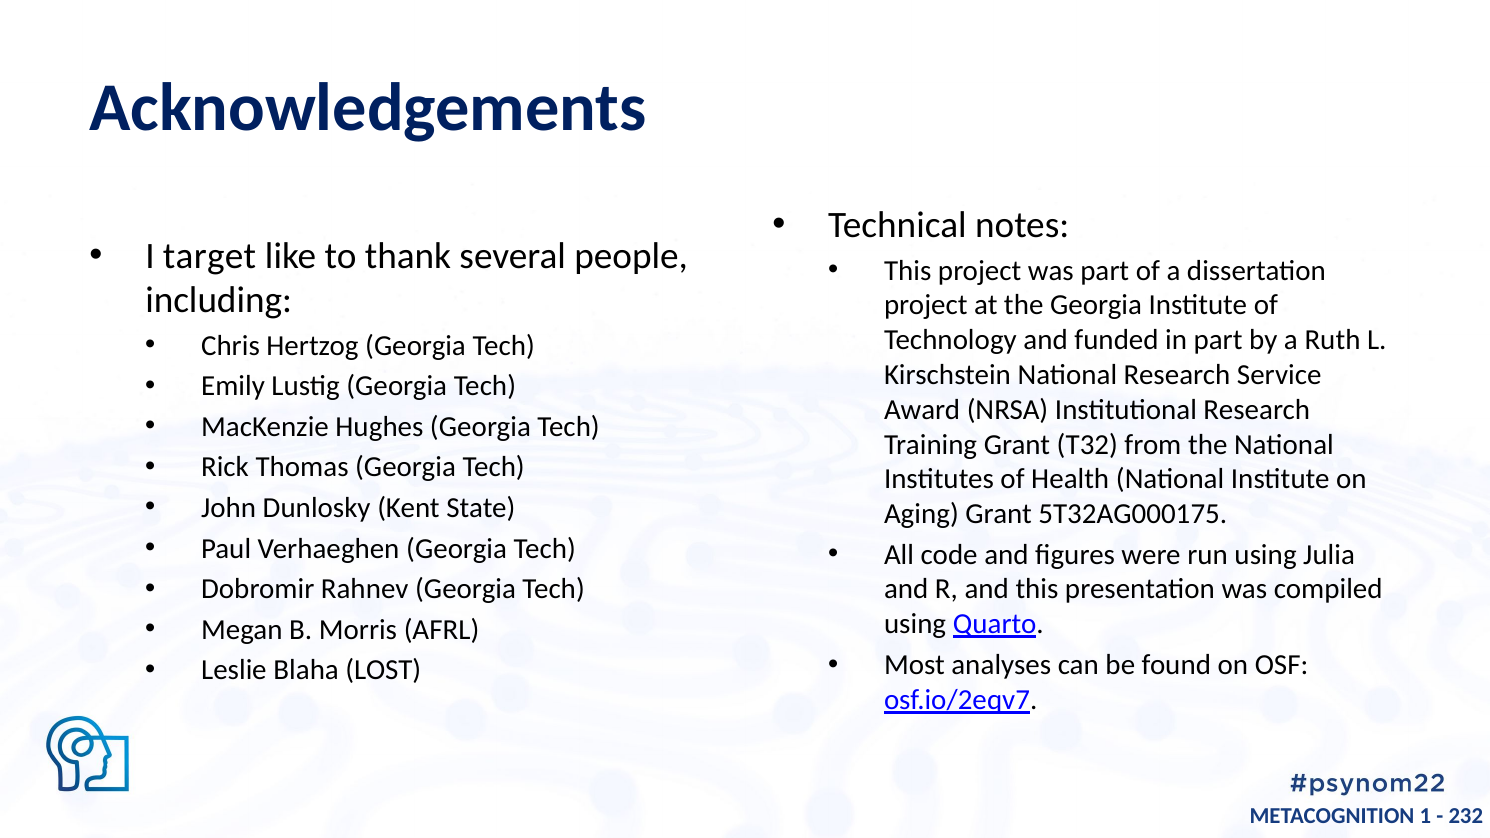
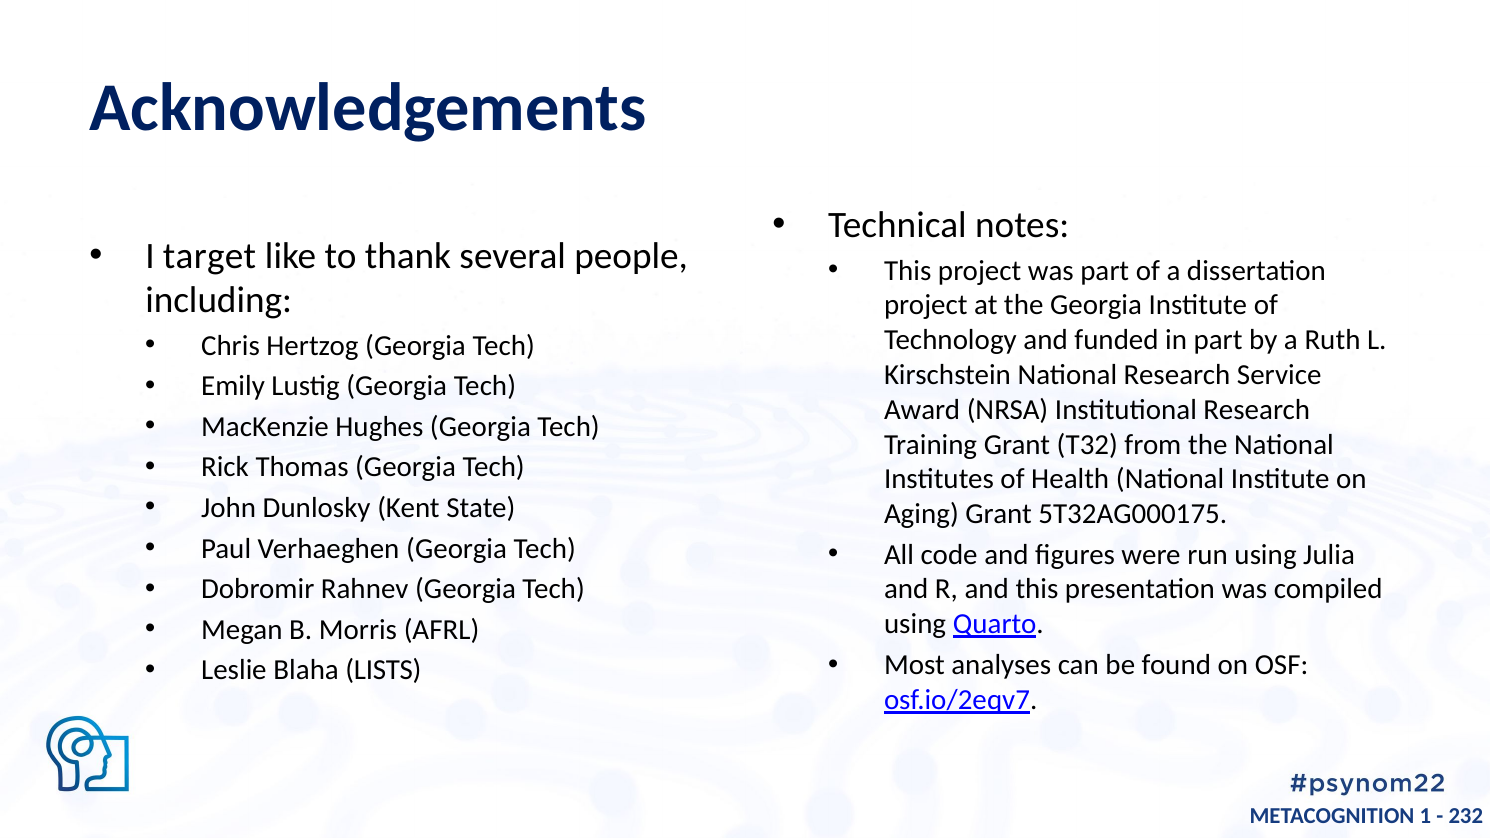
LOST: LOST -> LISTS (383, 670)
